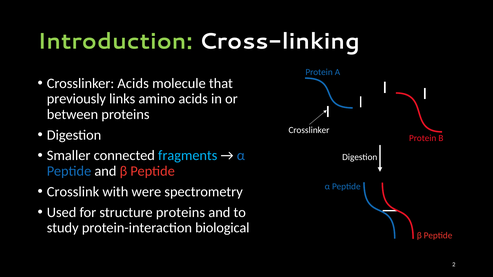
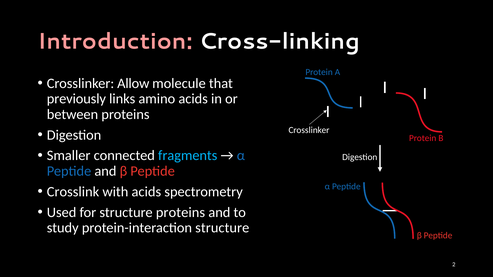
Introduction colour: light green -> pink (115, 41)
Crosslinker Acids: Acids -> Allow (133, 83)
with were: were -> acids (146, 192)
protein-interaction biological: biological -> structure (222, 228)
